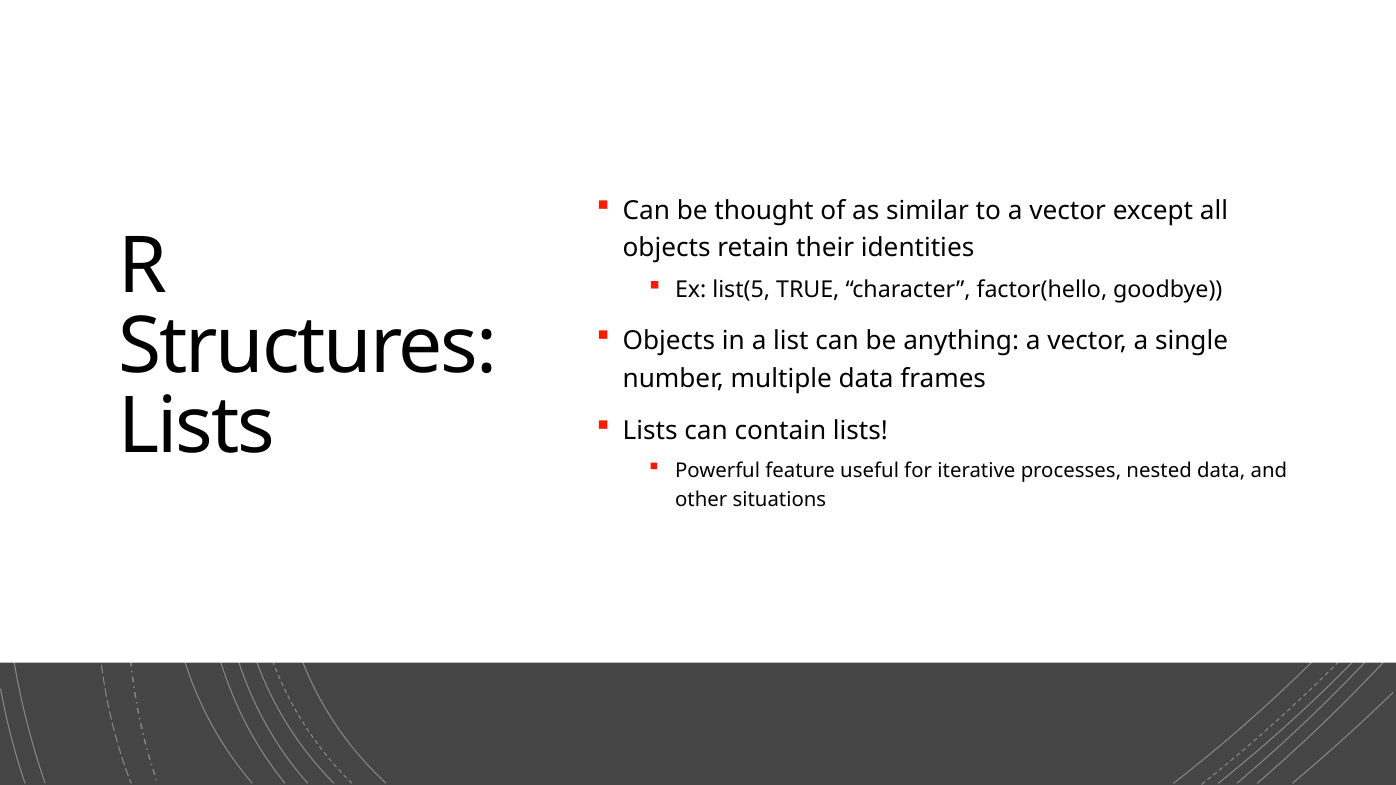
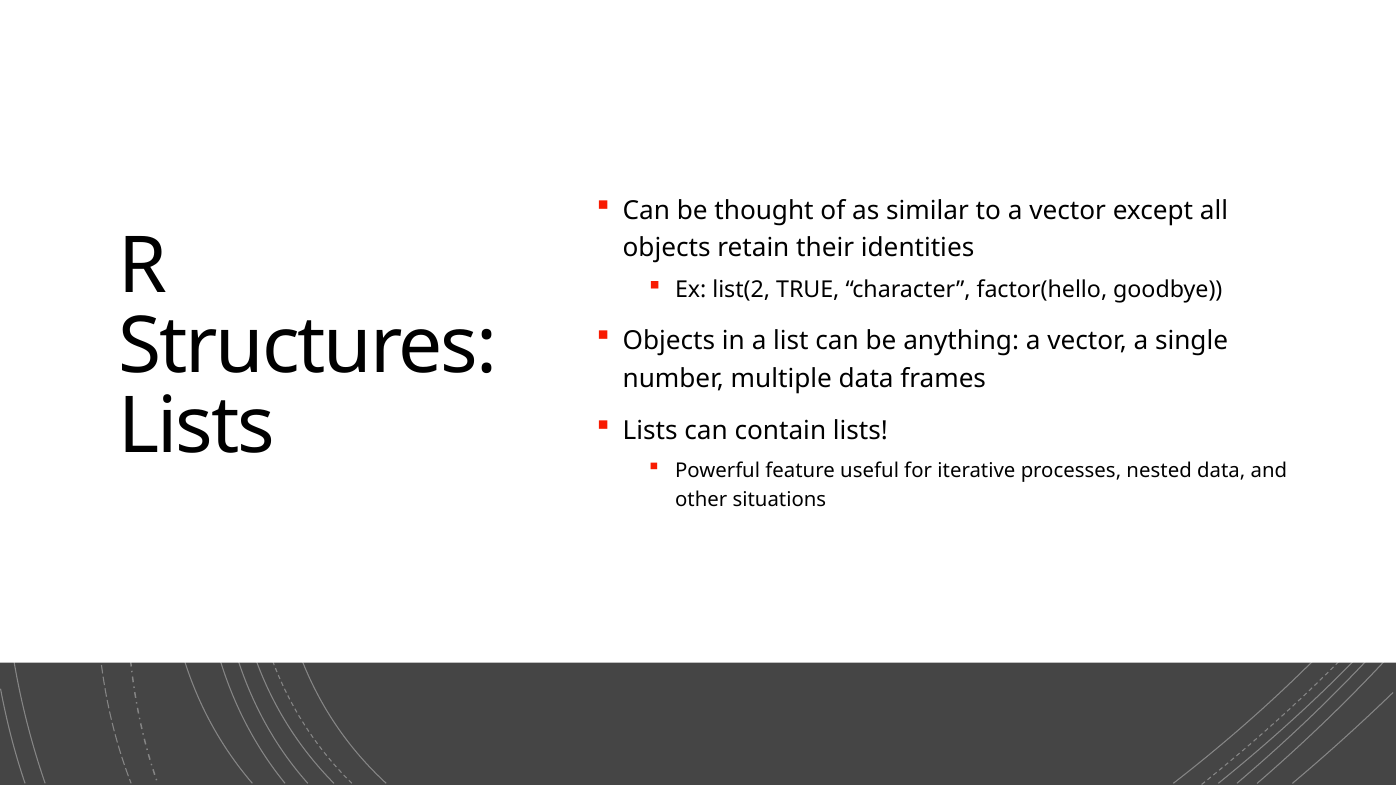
list(5: list(5 -> list(2 (741, 290)
